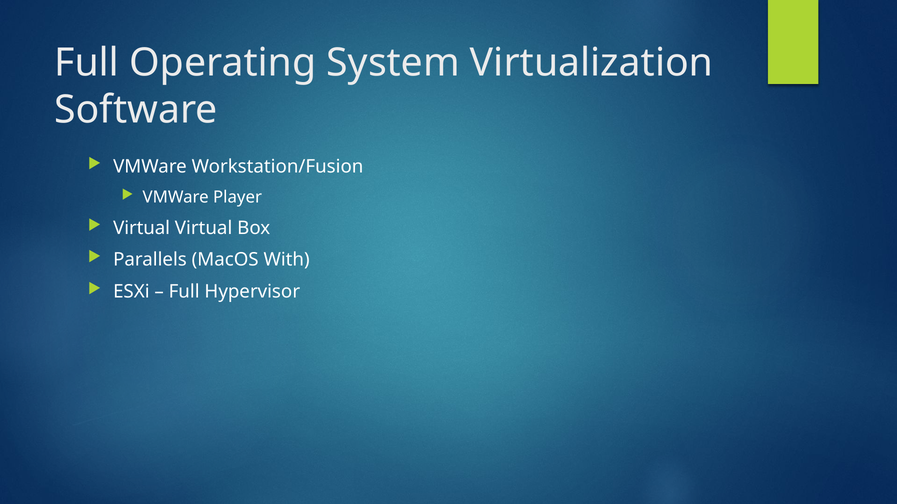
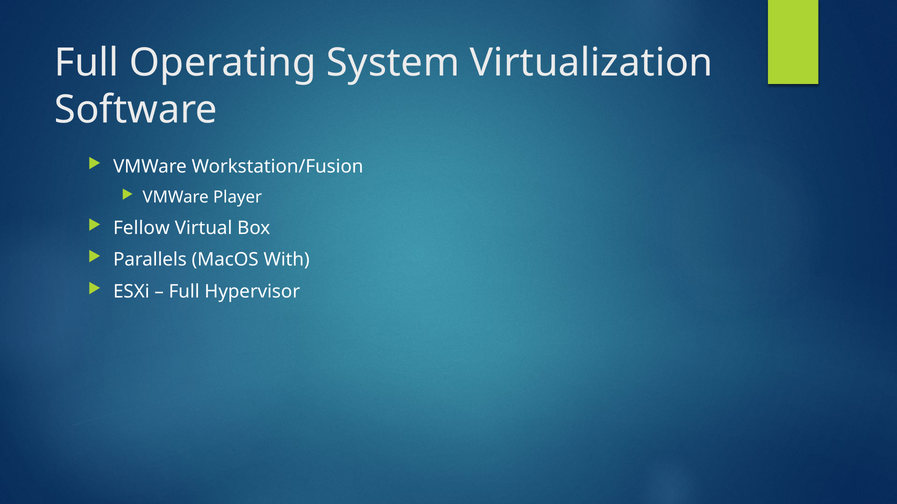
Virtual: Virtual -> Fellow (141, 228)
